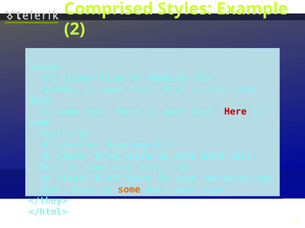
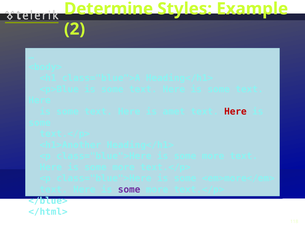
Comprised: Comprised -> Determine (109, 9)
some colour: orange -> purple (129, 190)
</they>: </they> -> </blue> (48, 201)
